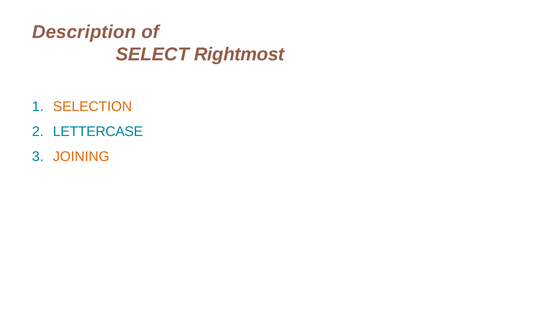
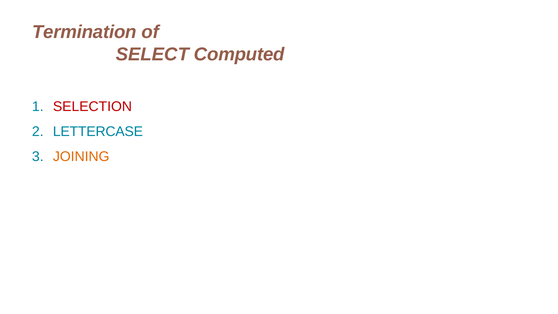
Description: Description -> Termination (84, 32)
Rightmost: Rightmost -> Computed (239, 54)
SELECTION colour: orange -> red (92, 106)
